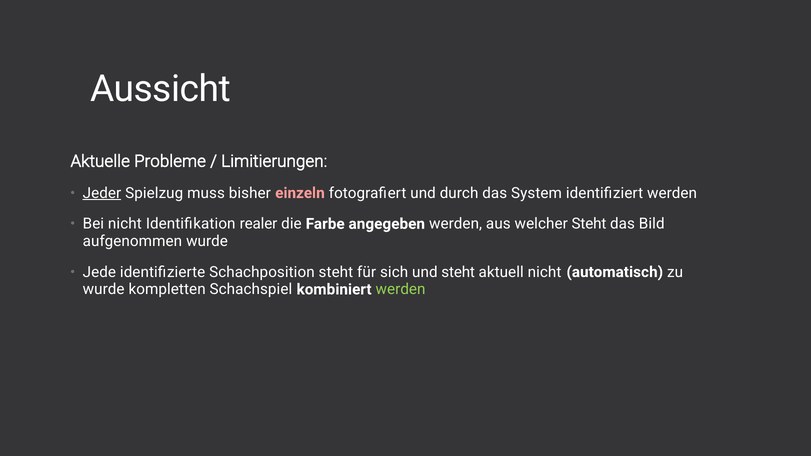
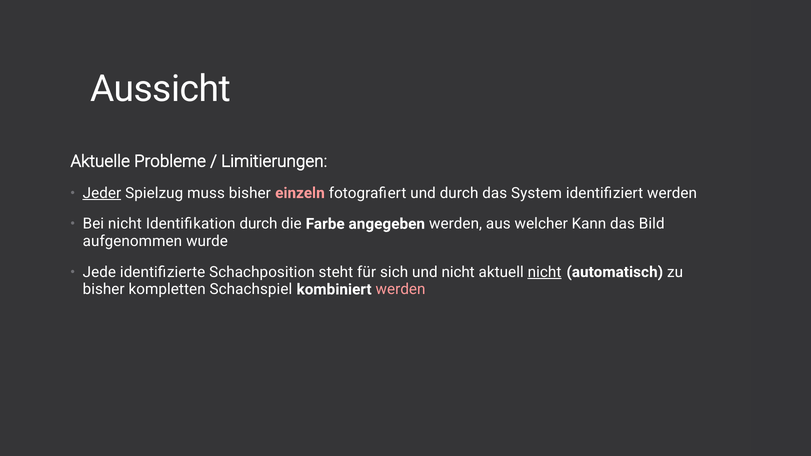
Identifikation realer: realer -> durch (259, 224)
welcher Steht: Steht -> Kann (589, 224)
und steht: steht -> nicht (458, 272)
nicht underline: none -> present (545, 272)
wurde: wurde -> bisher (104, 289)
werden colour: light green -> pink (401, 289)
